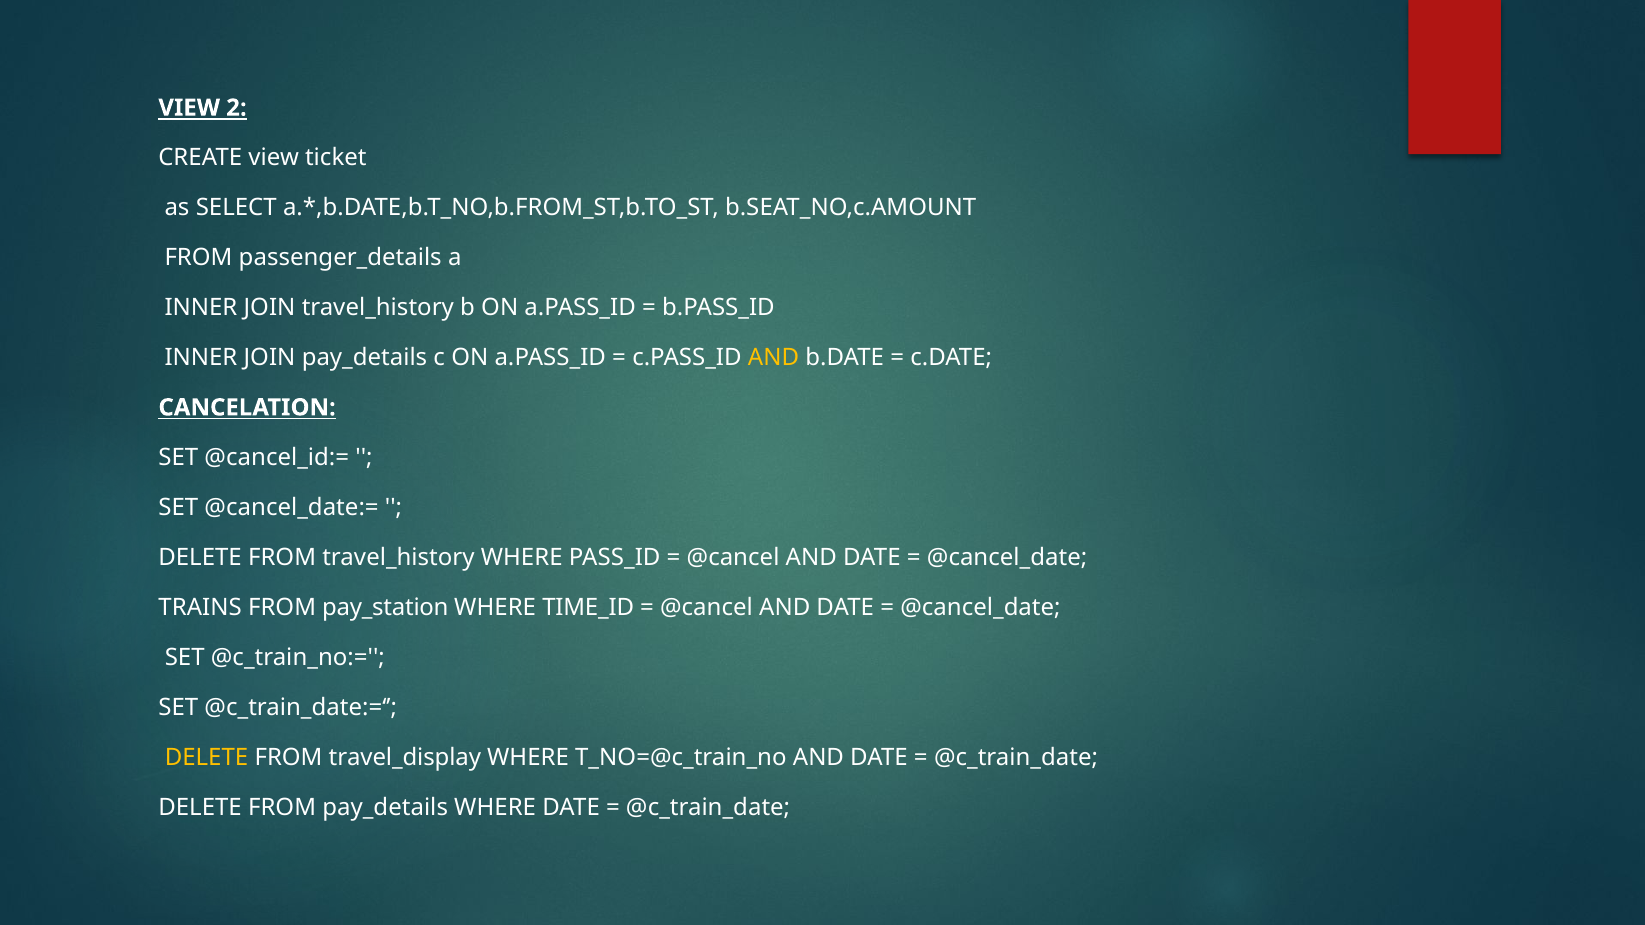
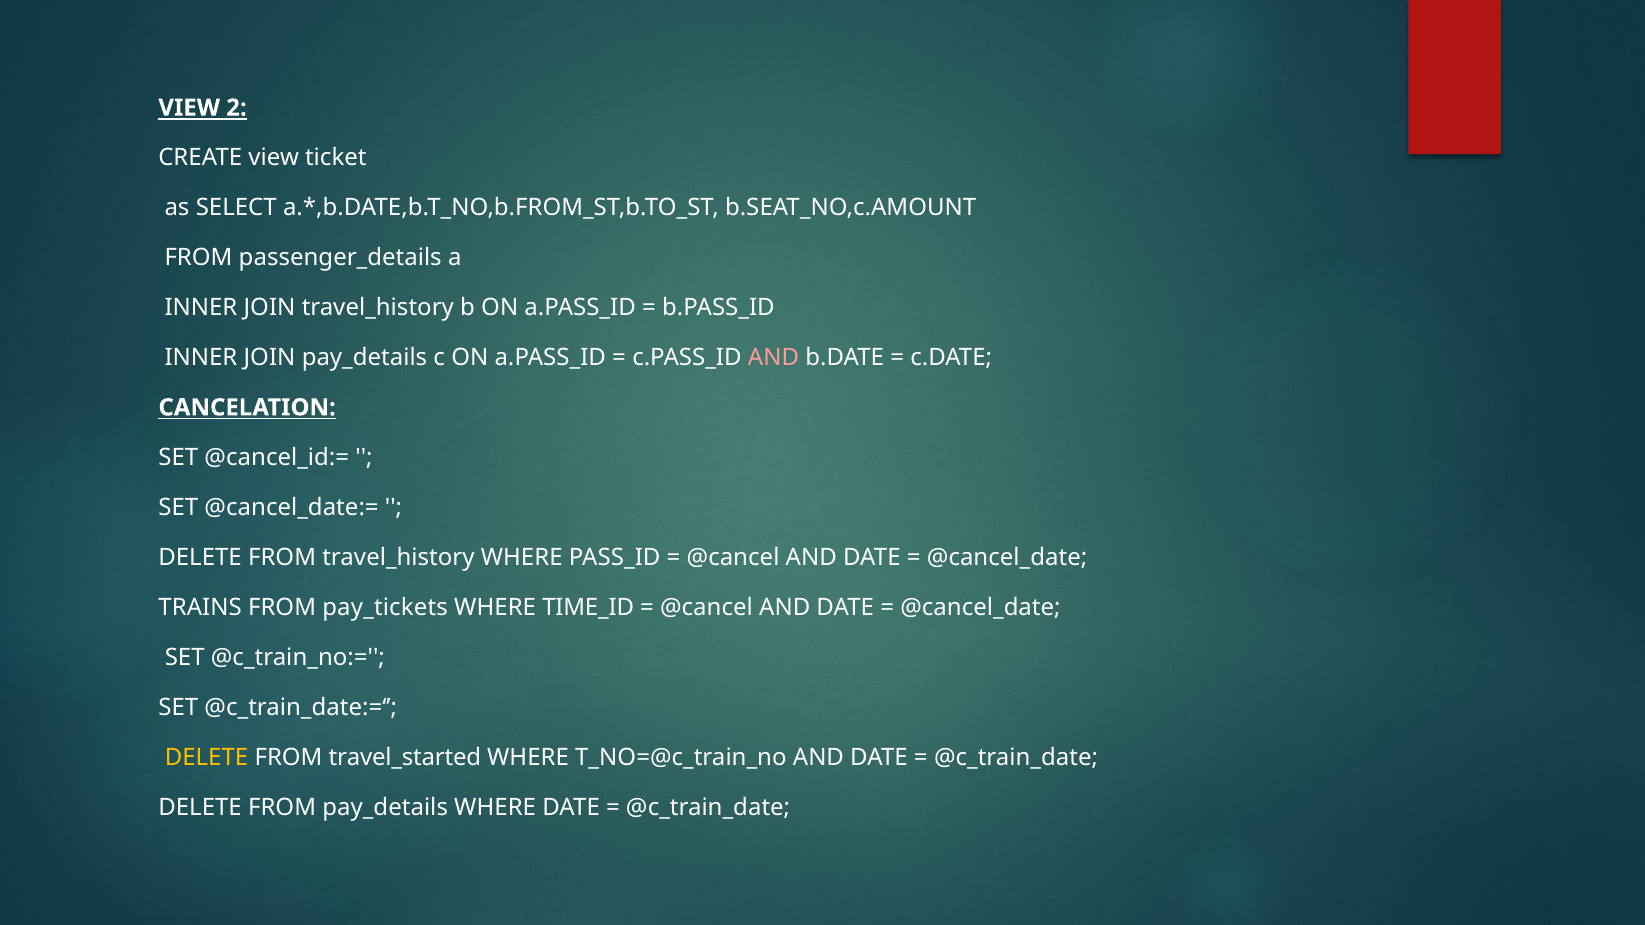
AND colour: yellow -> pink (774, 358)
pay_station: pay_station -> pay_tickets (385, 608)
travel_display: travel_display -> travel_started (405, 758)
